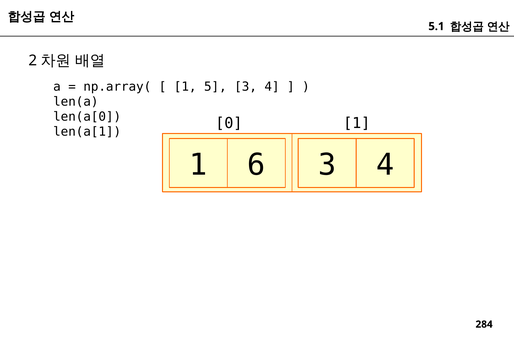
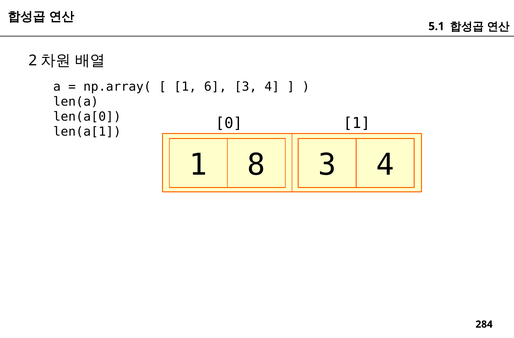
5: 5 -> 6 (215, 87)
6: 6 -> 8 (256, 165)
